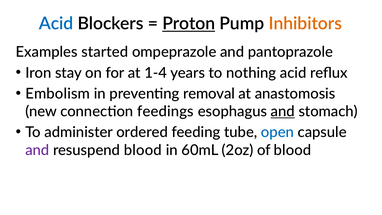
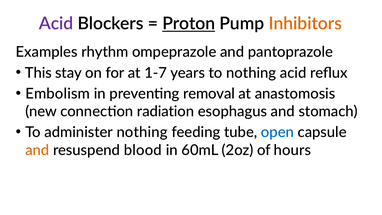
Acid colour: blue -> purple (56, 24)
started: started -> rhythm (105, 52)
Iron: Iron -> This (38, 73)
1-4: 1-4 -> 1-7 (156, 73)
feedings: feedings -> radiation (166, 111)
and underline: present -> none (283, 111)
administer ordered: ordered -> nothing (142, 132)
and colour: purple -> orange (37, 150)
of blood: blood -> hours (292, 150)
